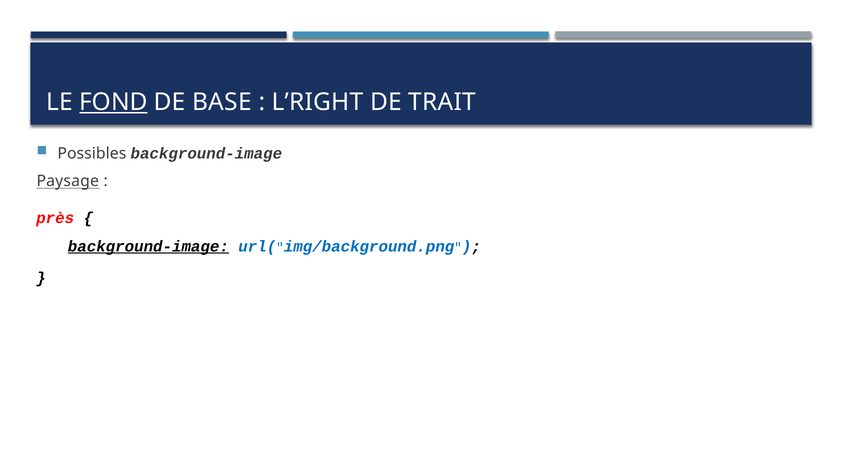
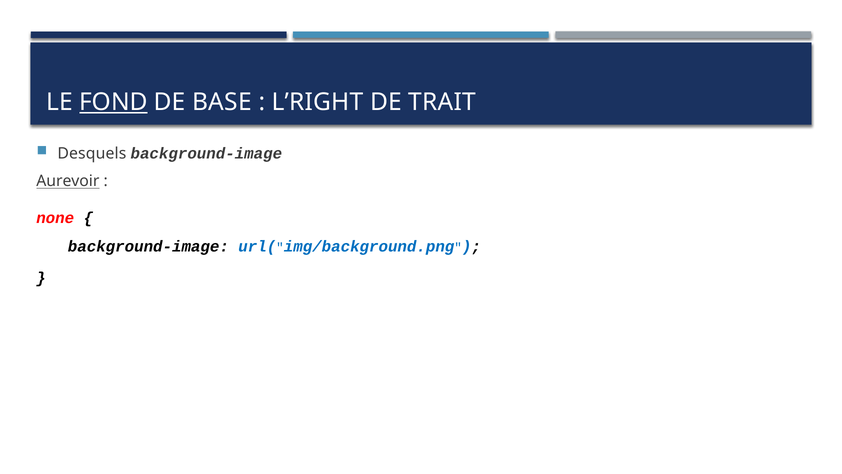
Possibles: Possibles -> Desquels (92, 153)
Paysage: Paysage -> Aurevoir (68, 181)
près: près -> none (55, 218)
background-image underline: present -> none (148, 246)
